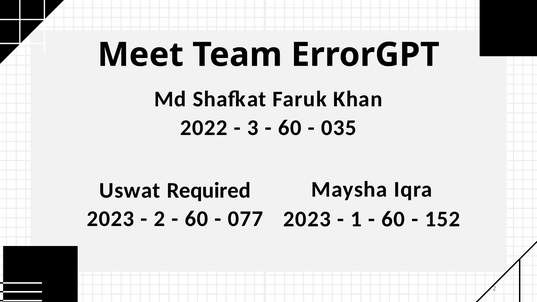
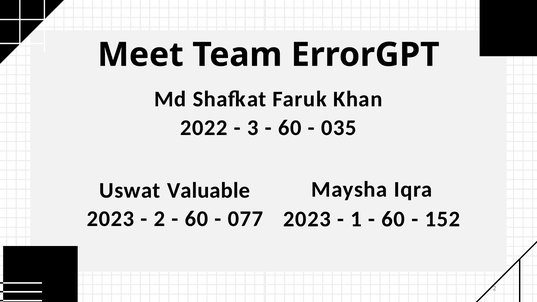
Required: Required -> Valuable (209, 190)
